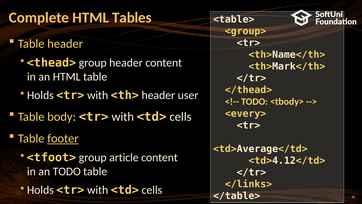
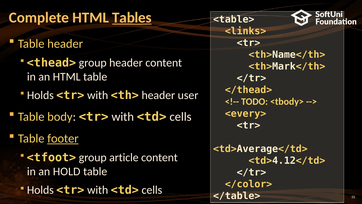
Tables underline: none -> present (132, 18)
<group>: <group> -> <links> (246, 31)
an TODO: TODO -> HOLD (67, 171)
</links>: </links> -> </color> (249, 184)
